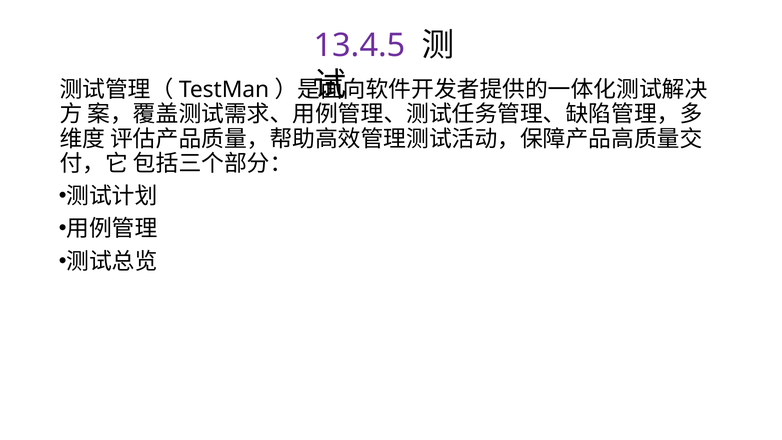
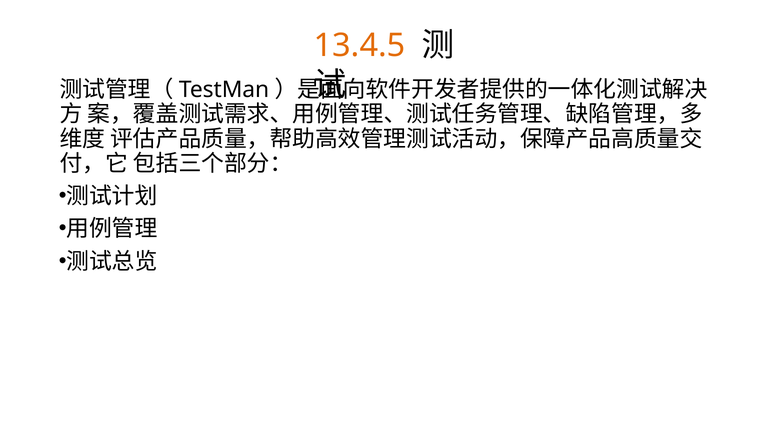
13.4.5 colour: purple -> orange (360, 46)
